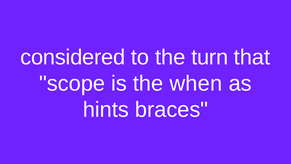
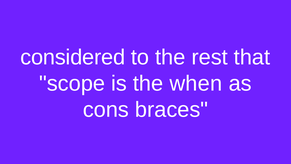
turn: turn -> rest (210, 57)
hints: hints -> cons (106, 110)
